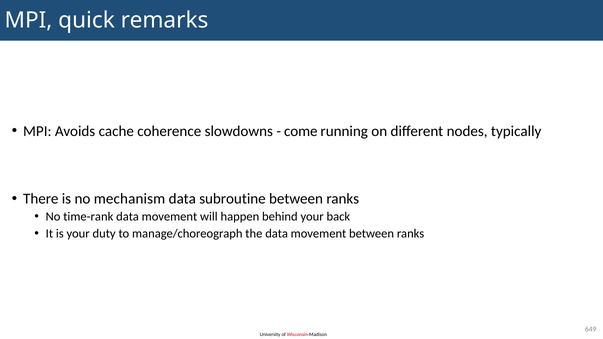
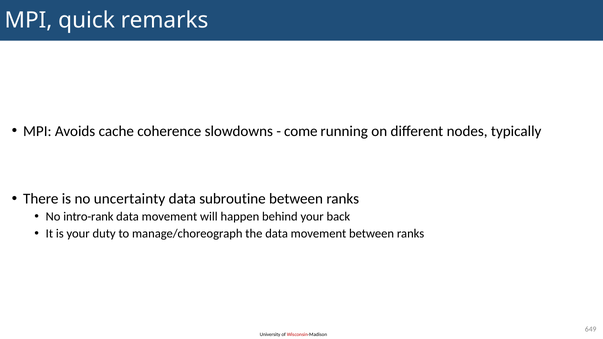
mechanism: mechanism -> uncertainty (130, 199)
time-rank: time-rank -> intro-rank (88, 217)
